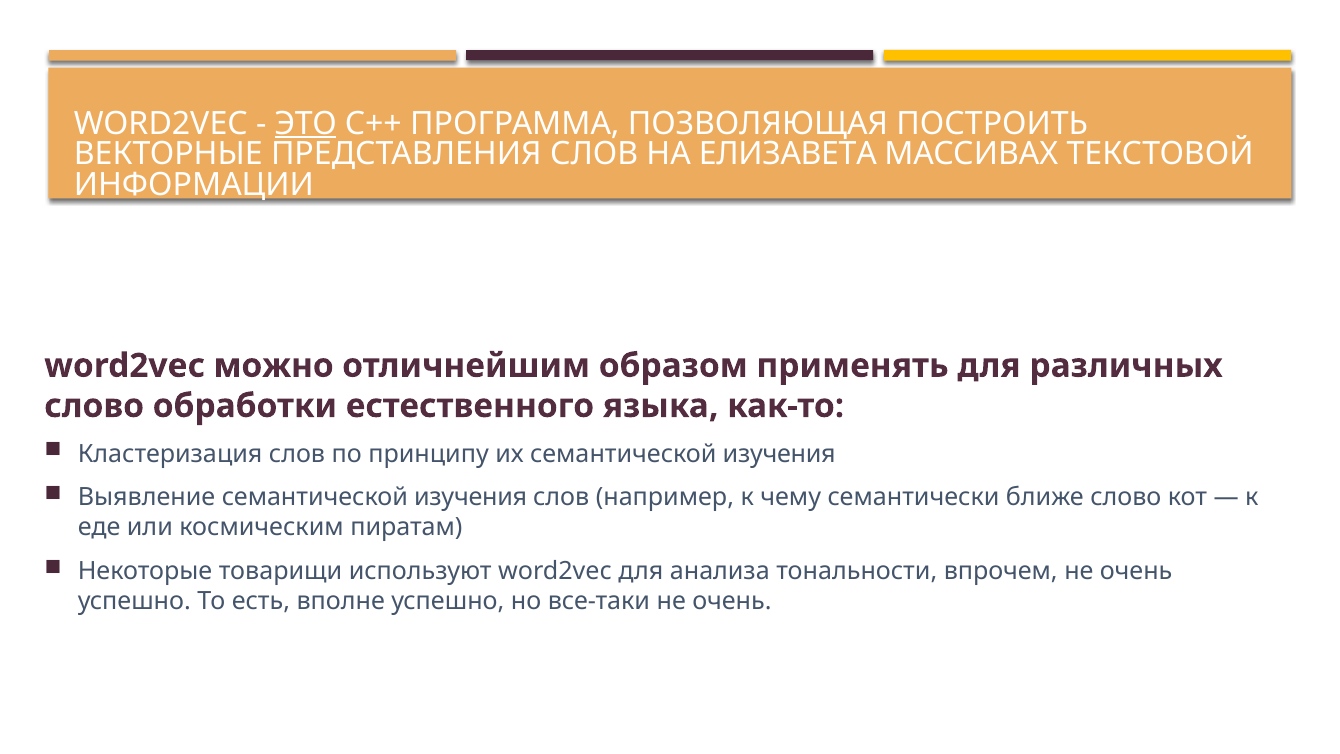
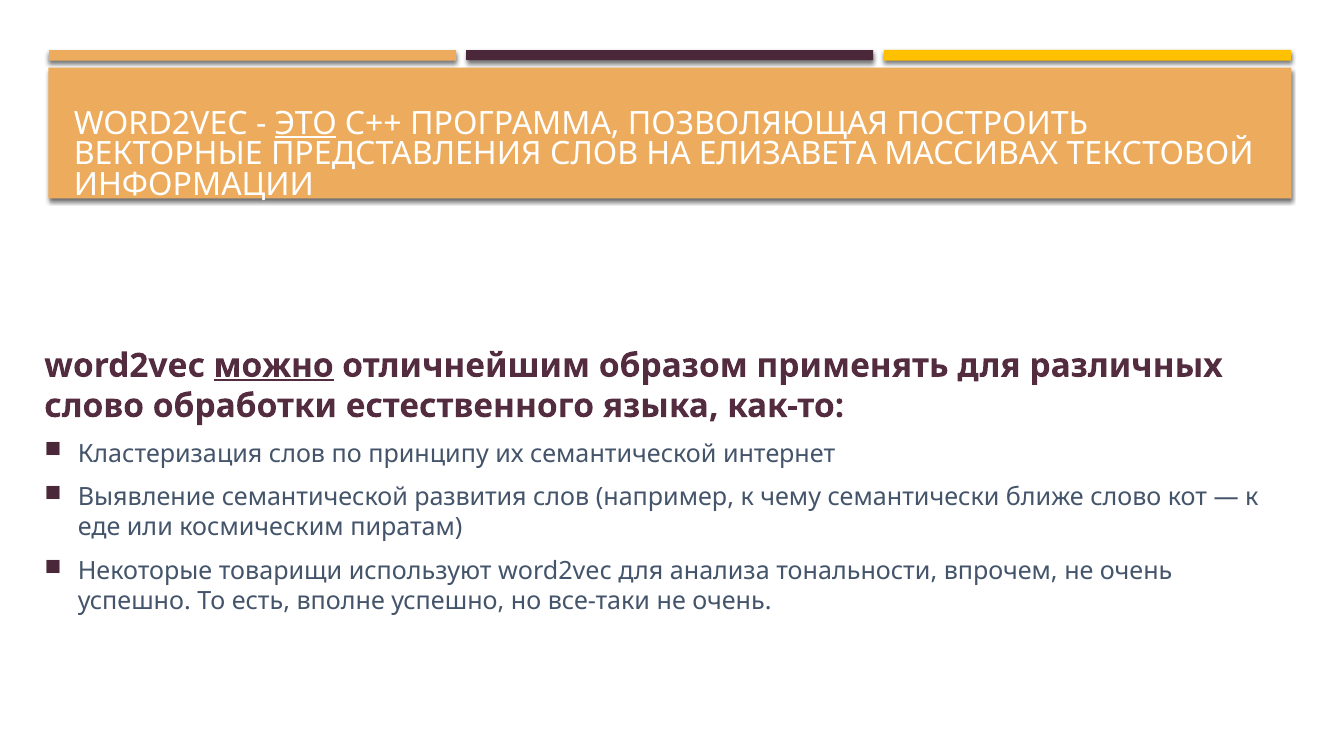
можно underline: none -> present (274, 366)
их семантической изучения: изучения -> интернет (779, 454)
Выявление семантической изучения: изучения -> развития (471, 497)
